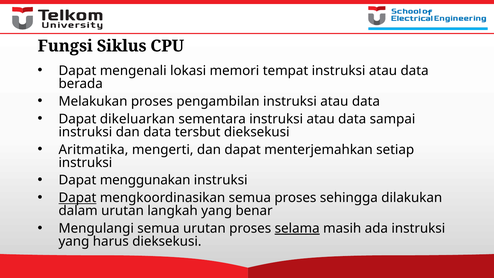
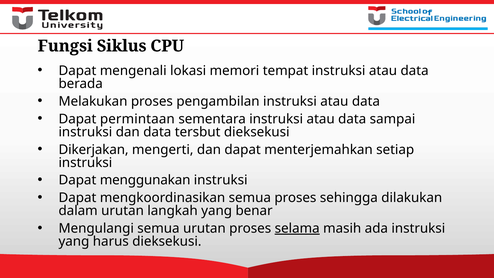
dikeluarkan: dikeluarkan -> permintaan (137, 119)
Aritmatika: Aritmatika -> Dikerjakan (94, 150)
Dapat underline: present -> none (77, 198)
